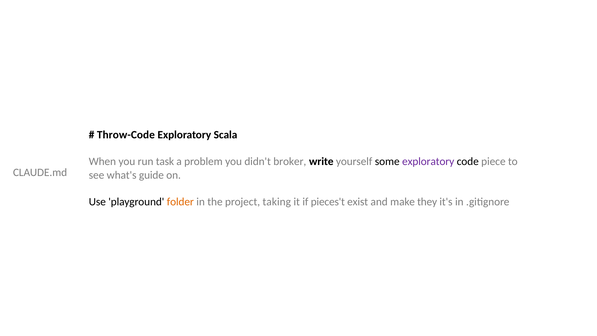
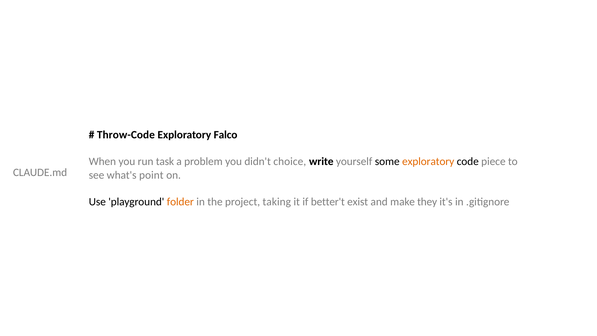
Scala: Scala -> Falco (226, 135)
broker: broker -> choice (290, 161)
exploratory colour: purple -> orange (428, 161)
guide: guide -> point (151, 175)
pieces't: pieces't -> better't (328, 202)
